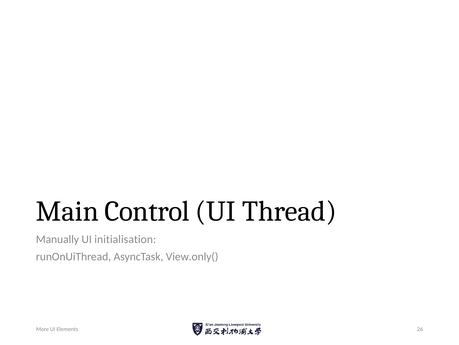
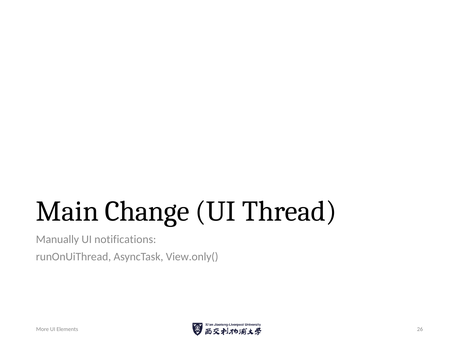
Control: Control -> Change (147, 211)
initialisation: initialisation -> notifications (125, 239)
